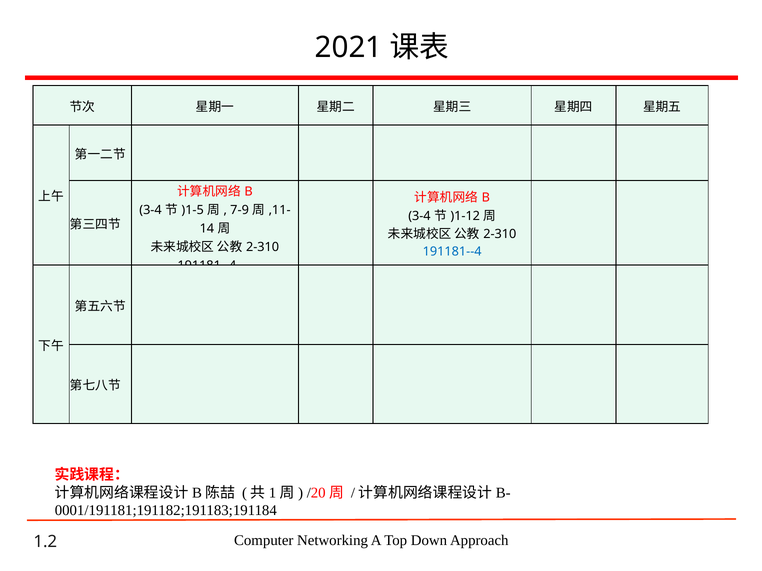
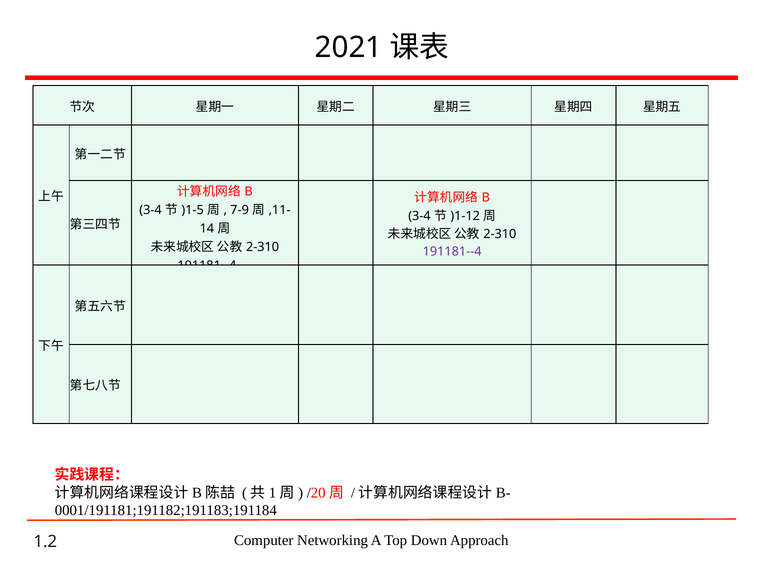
191181--4 colour: blue -> purple (452, 252)
